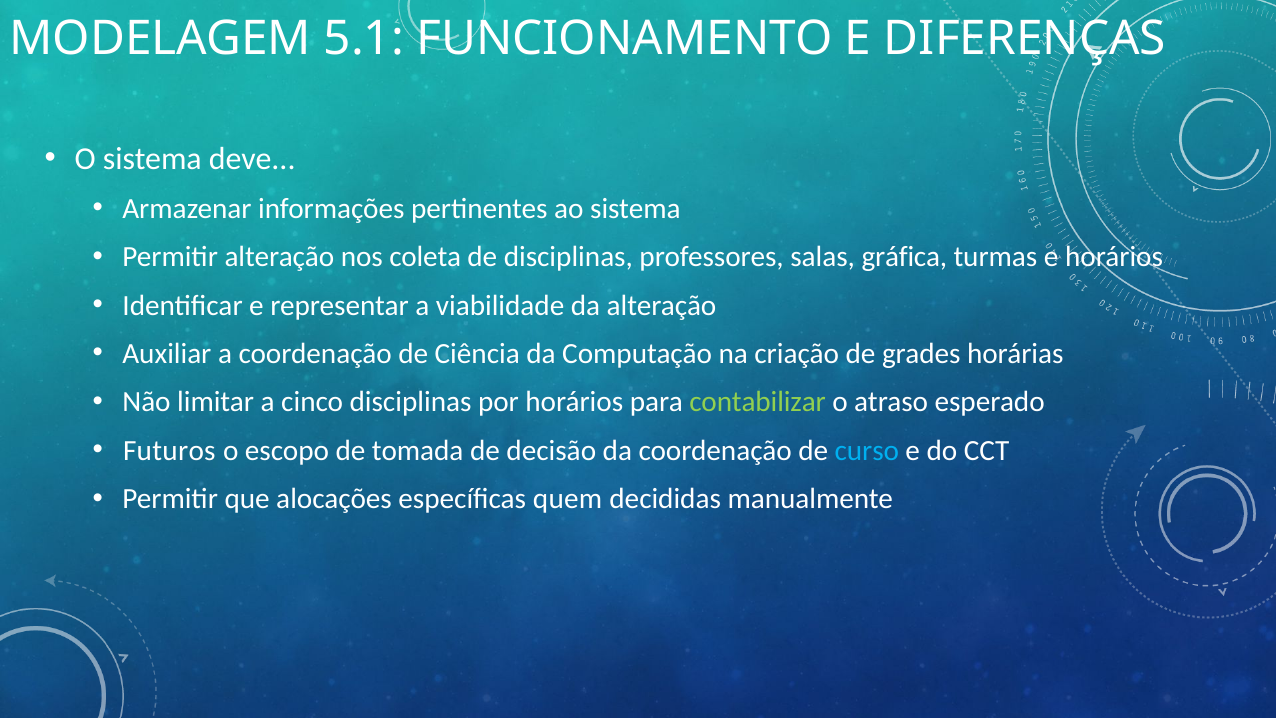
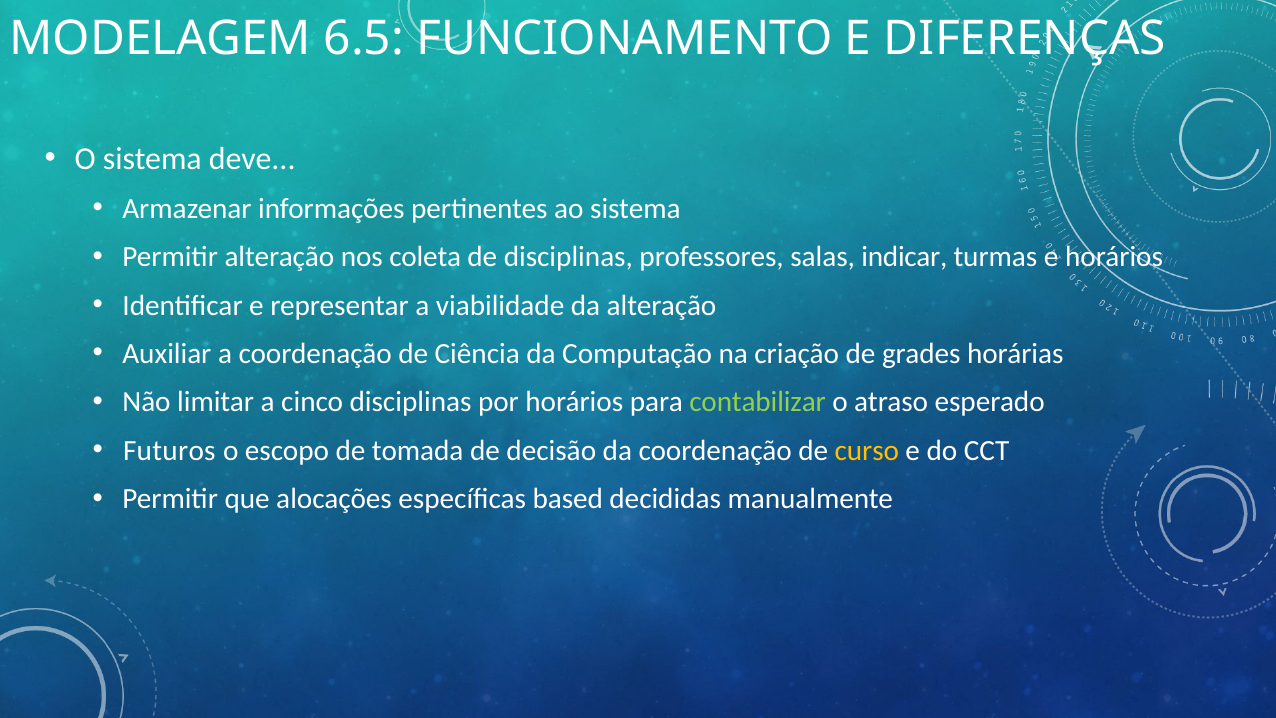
5.1: 5.1 -> 6.5 (364, 39)
gráfica: gráfica -> indicar (904, 257)
curso colour: light blue -> yellow (867, 450)
quem: quem -> based (568, 499)
